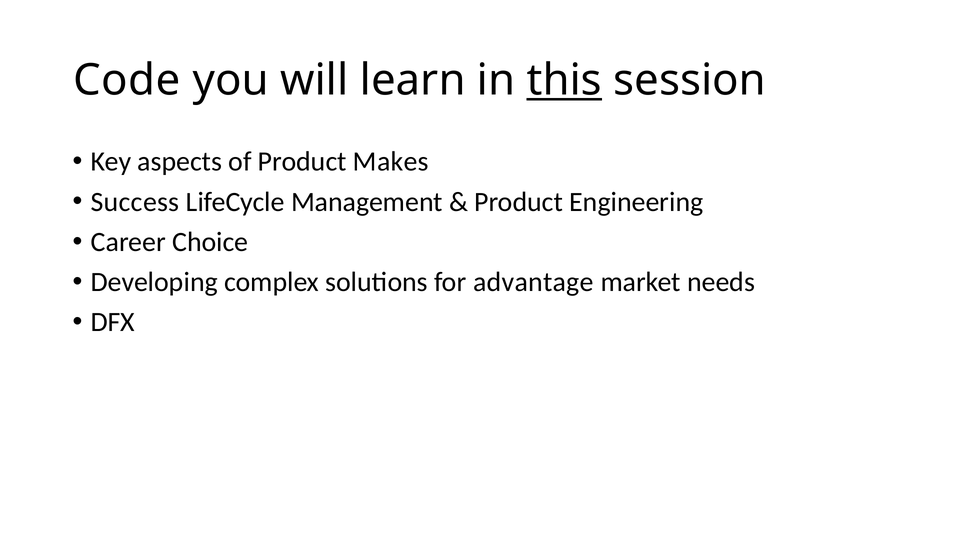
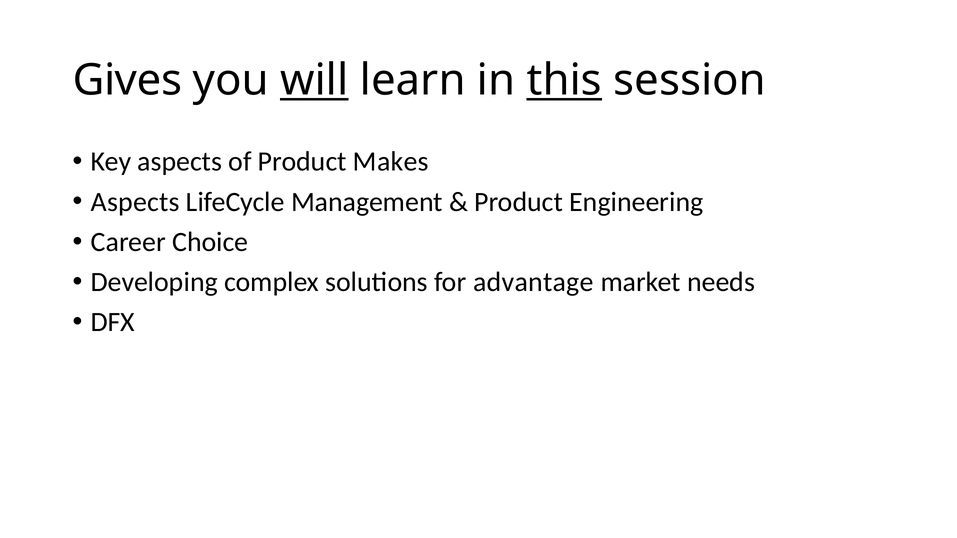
Code: Code -> Gives (127, 80)
will underline: none -> present (314, 80)
Success: Success -> Aspects (135, 202)
